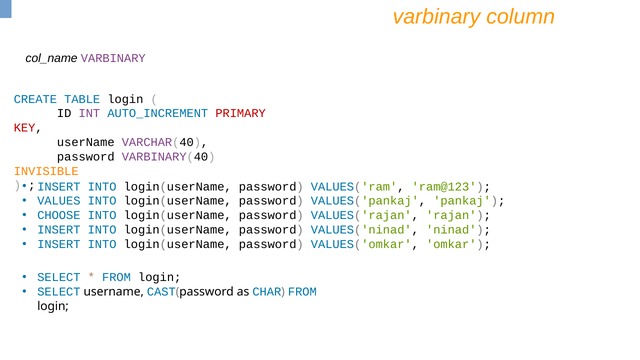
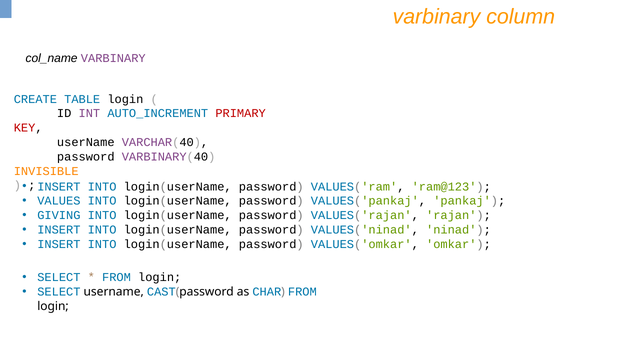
CHOOSE: CHOOSE -> GIVING (59, 215)
